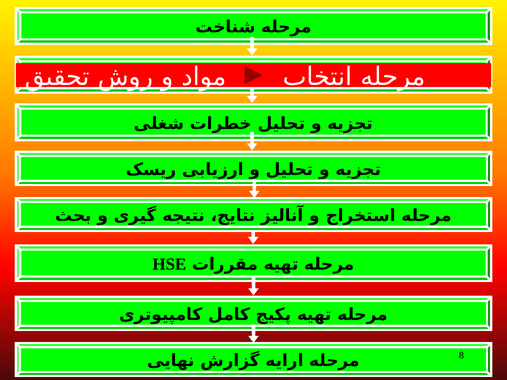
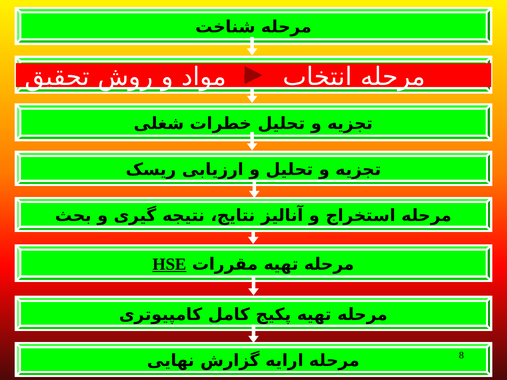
HSE underline: none -> present (169, 264)
